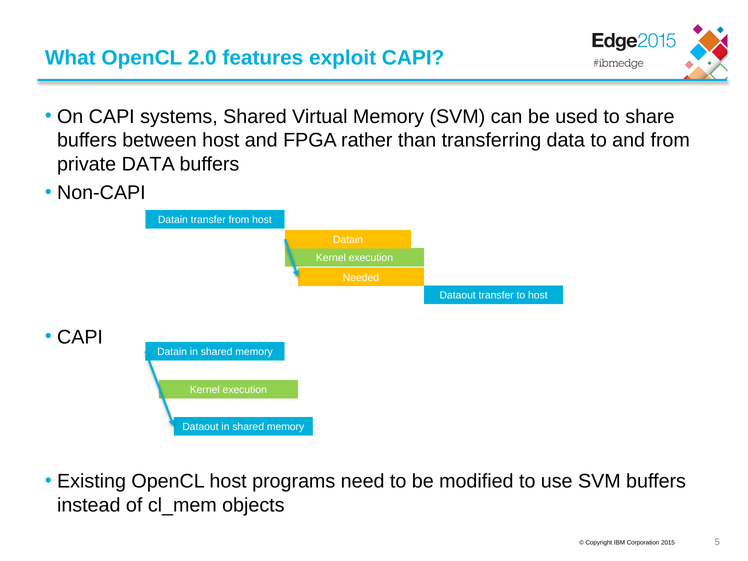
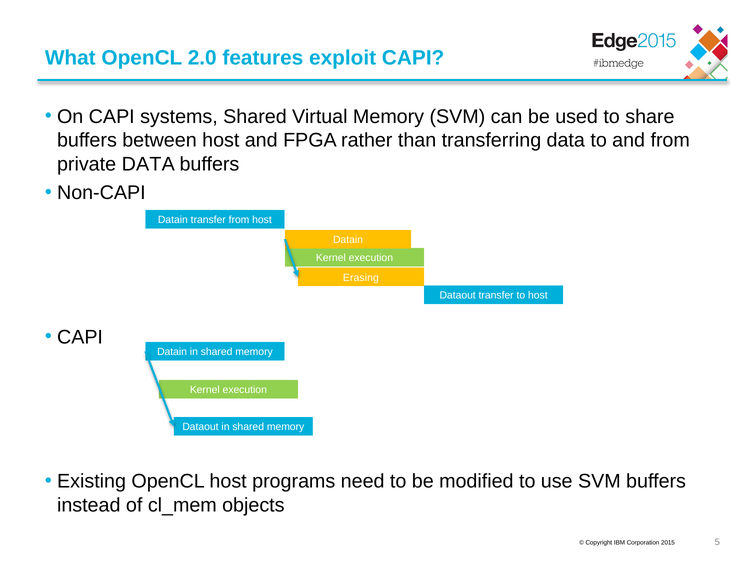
Needed: Needed -> Erasing (361, 278)
